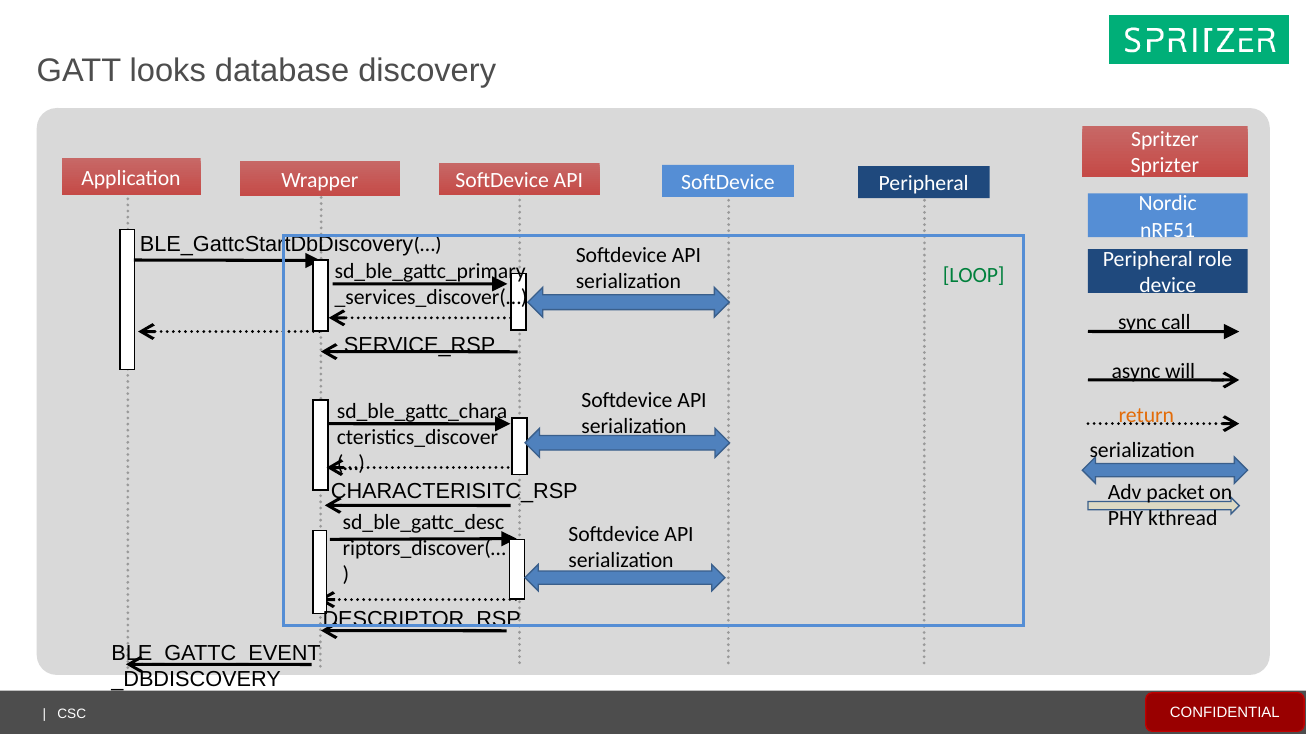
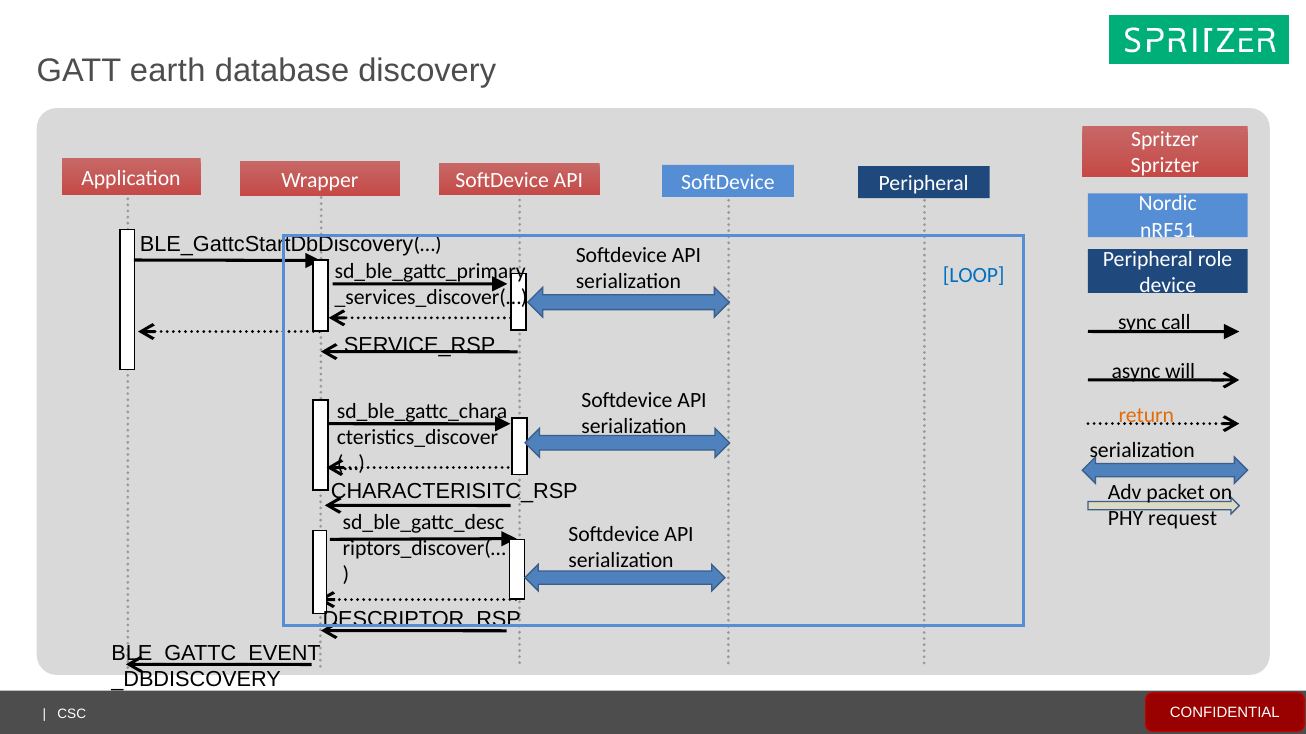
looks: looks -> earth (168, 71)
LOOP colour: green -> blue (974, 275)
kthread: kthread -> request (1183, 518)
